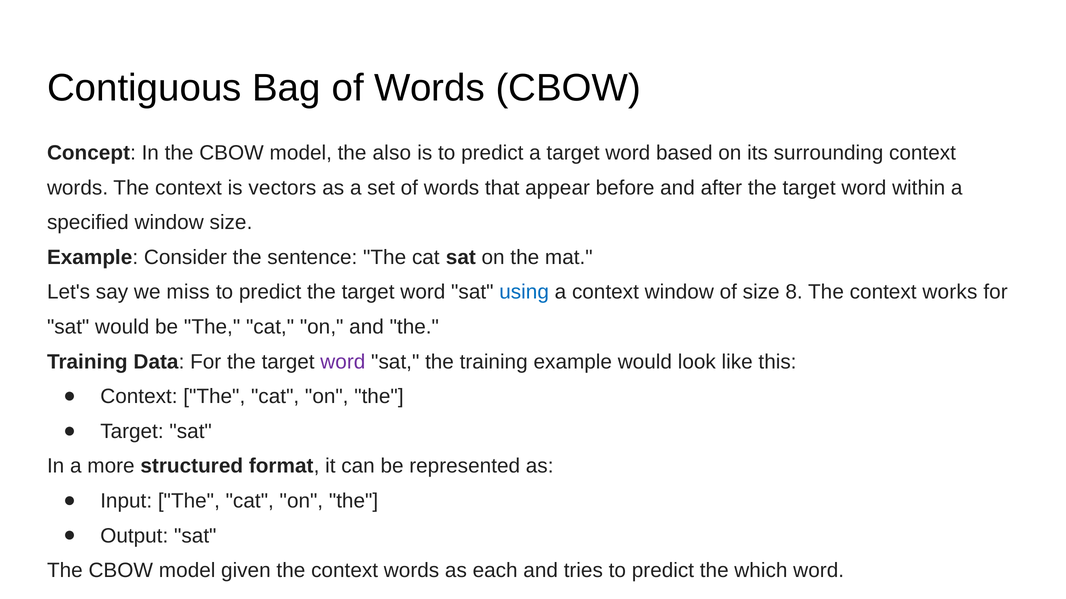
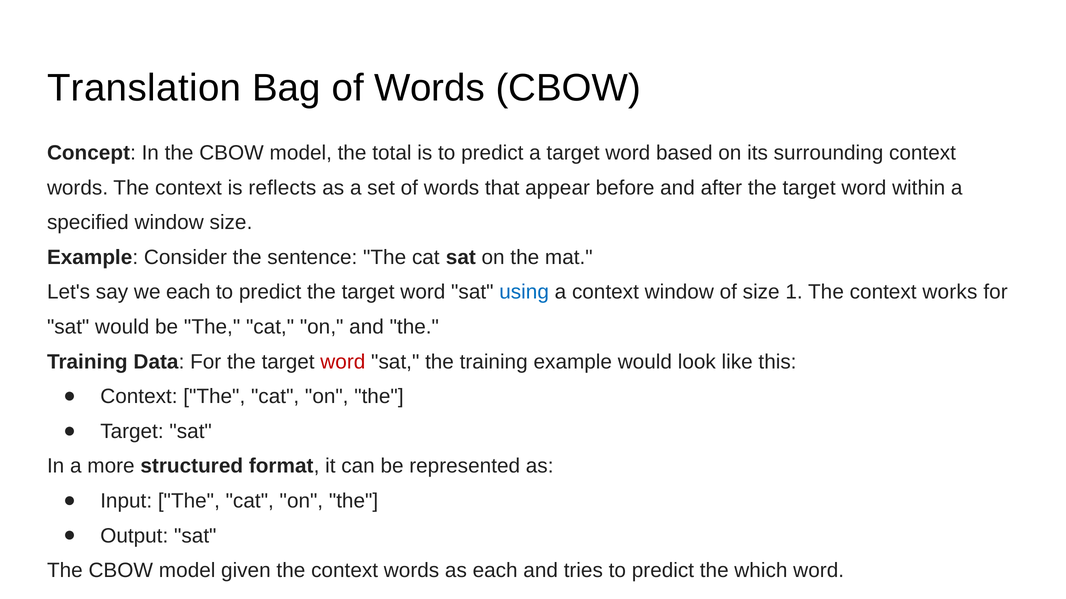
Contiguous: Contiguous -> Translation (144, 88)
also: also -> total (392, 153)
vectors: vectors -> reflects (282, 188)
we miss: miss -> each (188, 292)
8: 8 -> 1 (794, 292)
word colour: purple -> red (343, 362)
